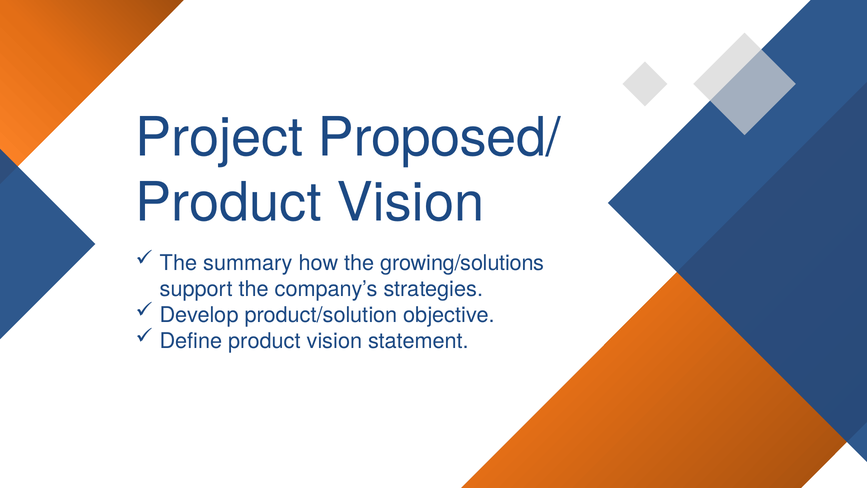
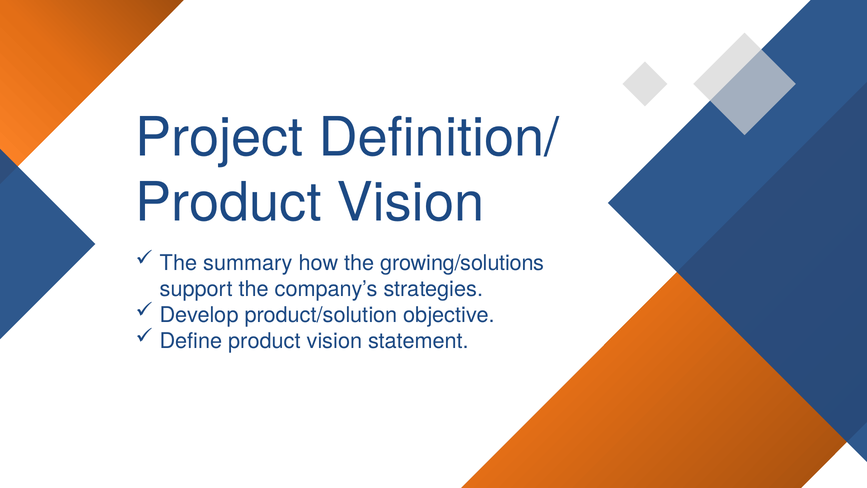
Proposed/: Proposed/ -> Definition/ (439, 138)
